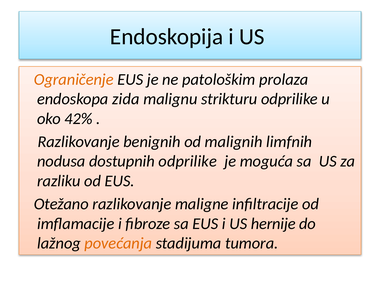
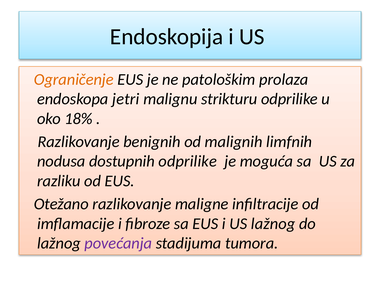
zida: zida -> jetri (126, 99)
42%: 42% -> 18% (78, 119)
US hernije: hernije -> lažnog (273, 224)
povećanja colour: orange -> purple (118, 243)
